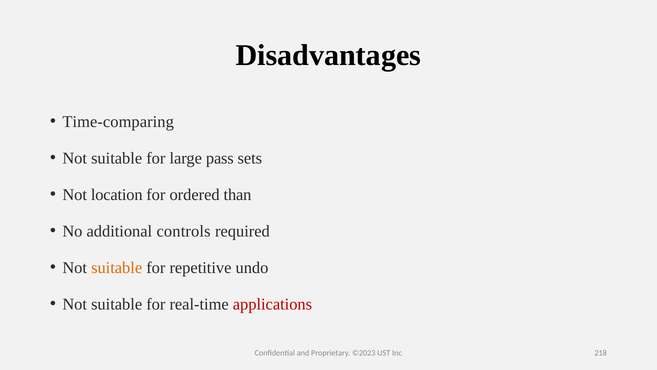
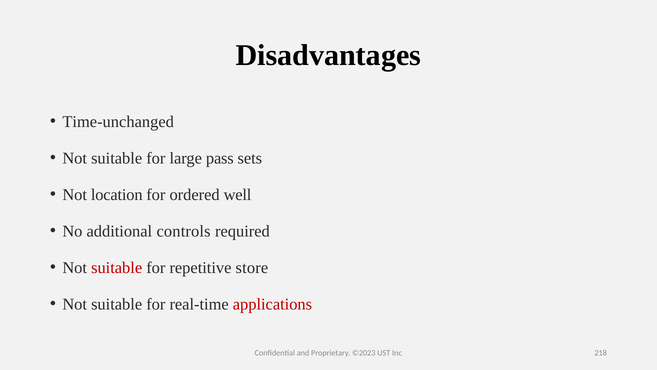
Time-comparing: Time-comparing -> Time-unchanged (118, 122)
than: than -> well (238, 195)
suitable colour: orange -> red (117, 267)
undo: undo -> store (252, 267)
